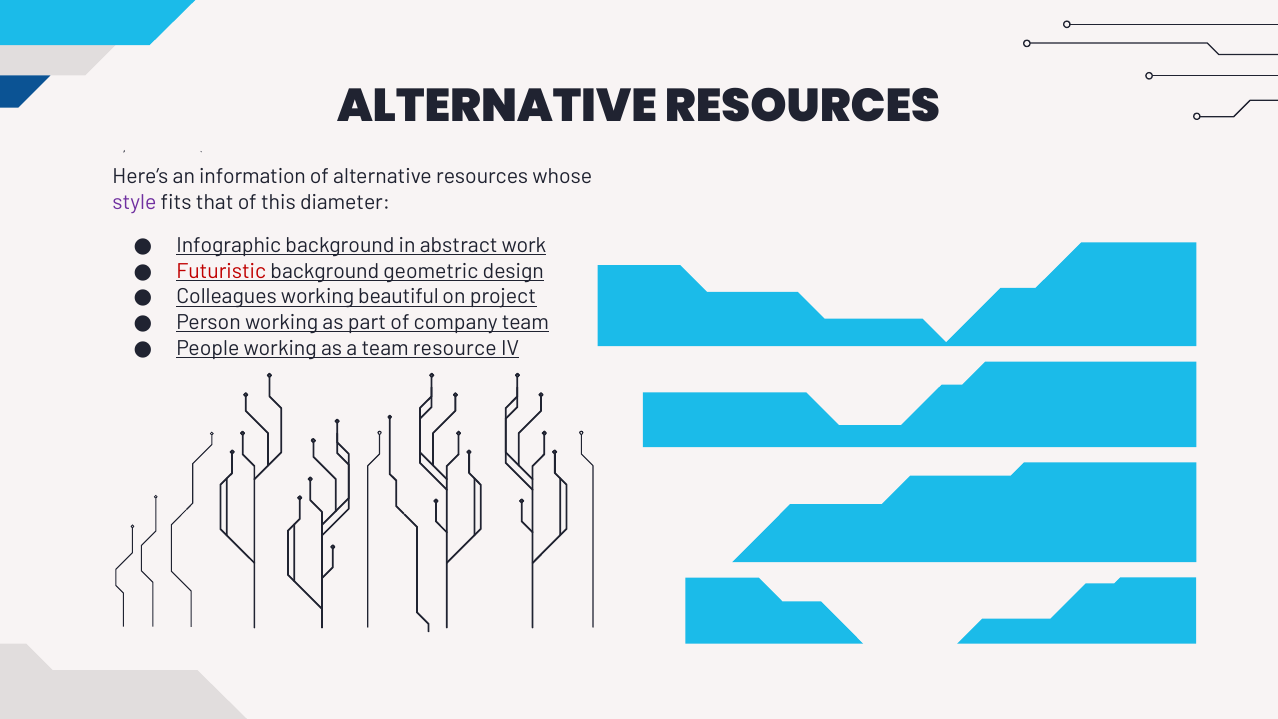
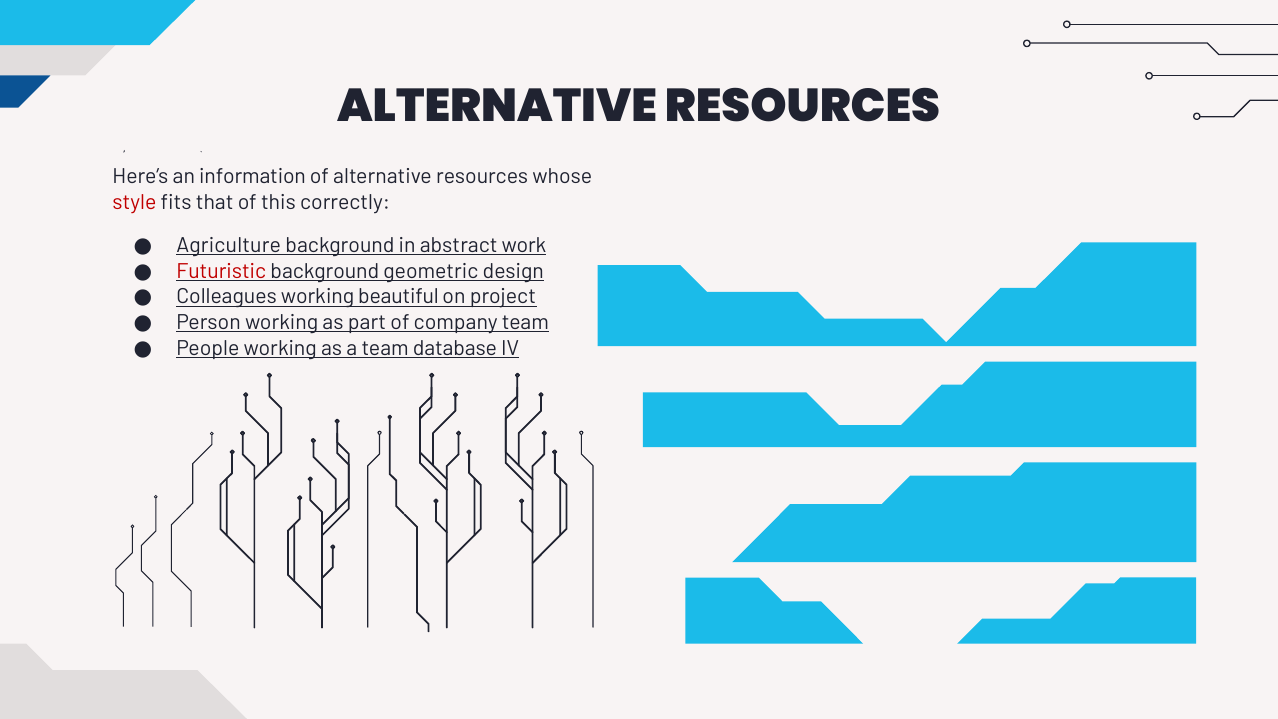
style colour: purple -> red (134, 202)
diameter: diameter -> correctly (345, 202)
Infographic: Infographic -> Agriculture (229, 246)
resource: resource -> database (455, 348)
